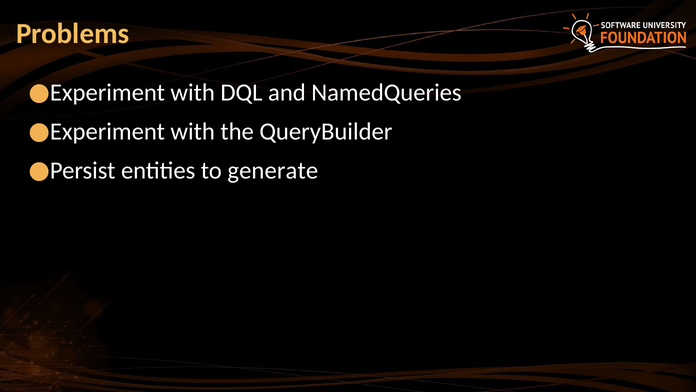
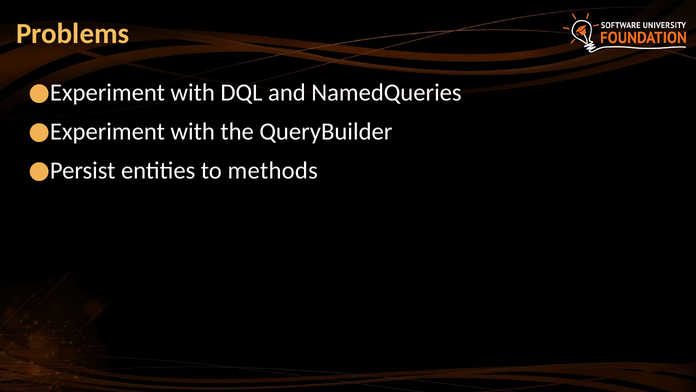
generate: generate -> methods (273, 171)
